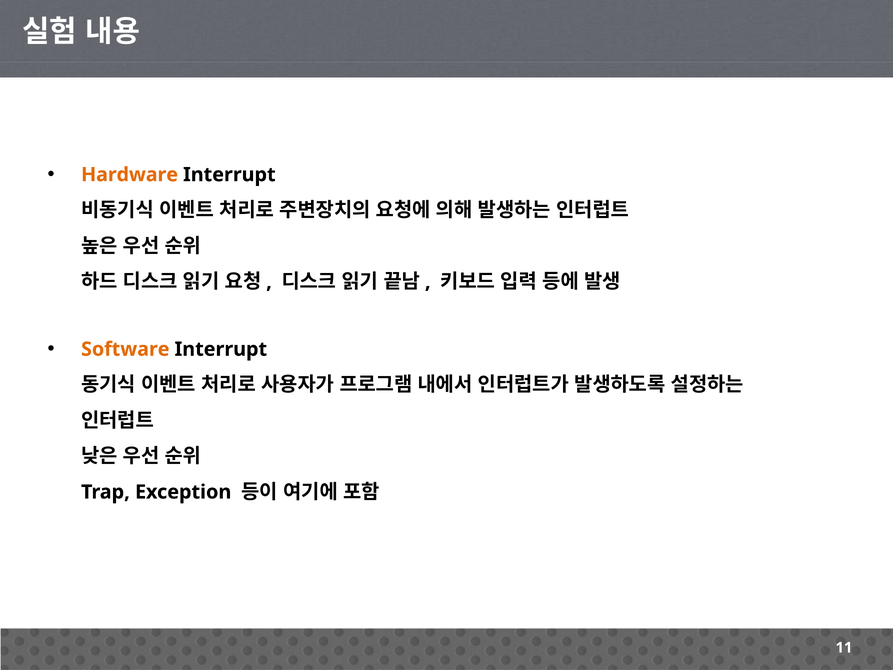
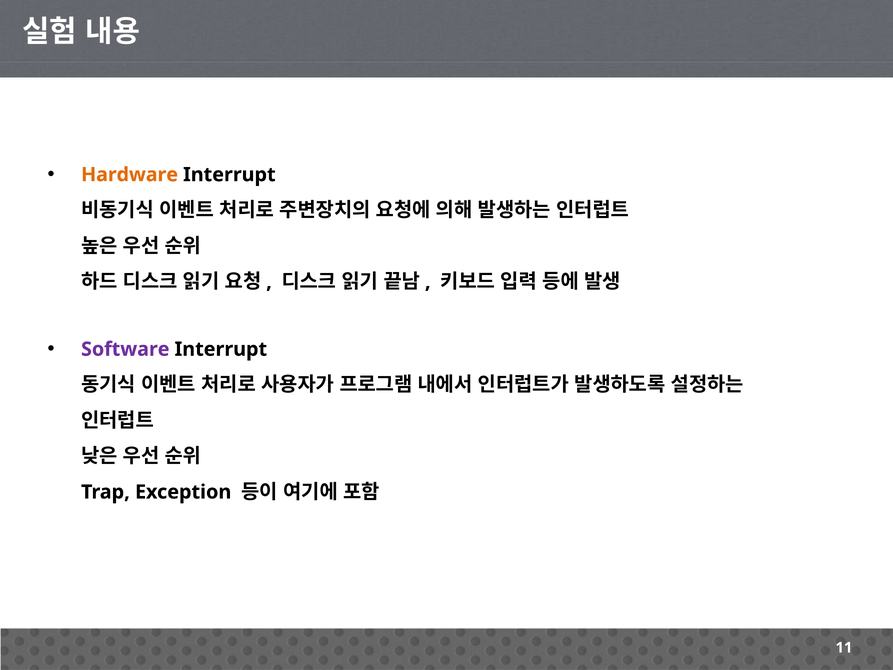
Software colour: orange -> purple (125, 349)
